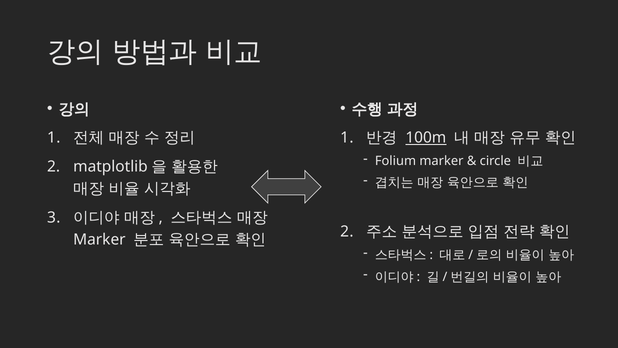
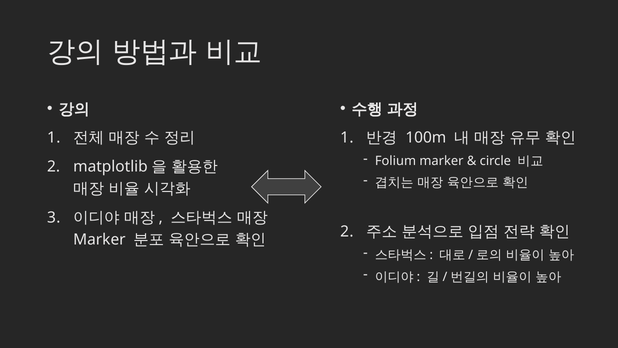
100m underline: present -> none (426, 138)
